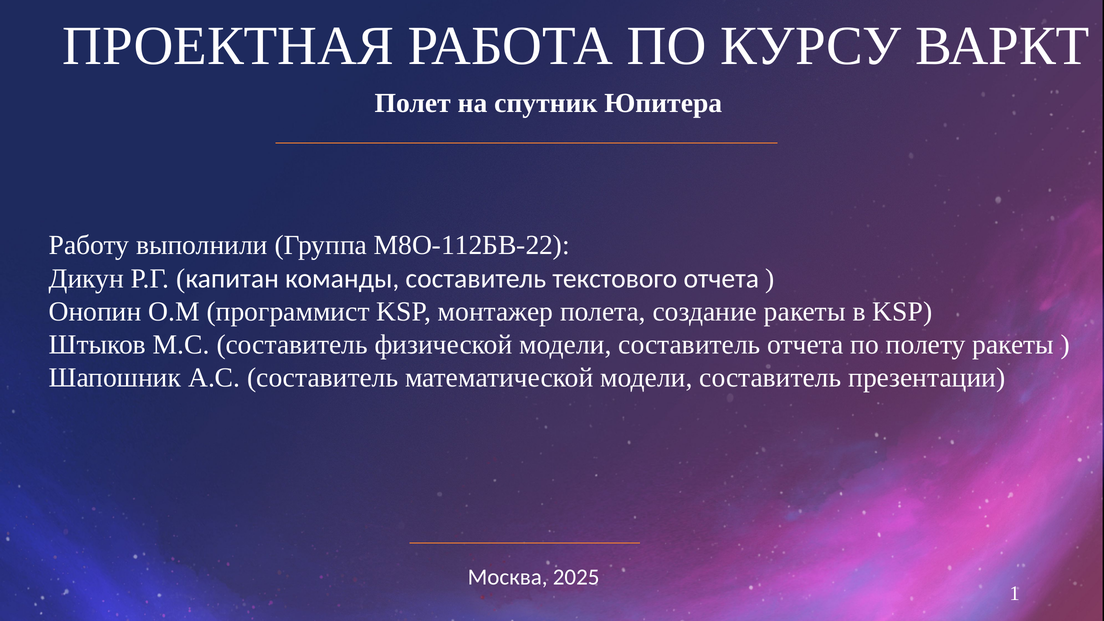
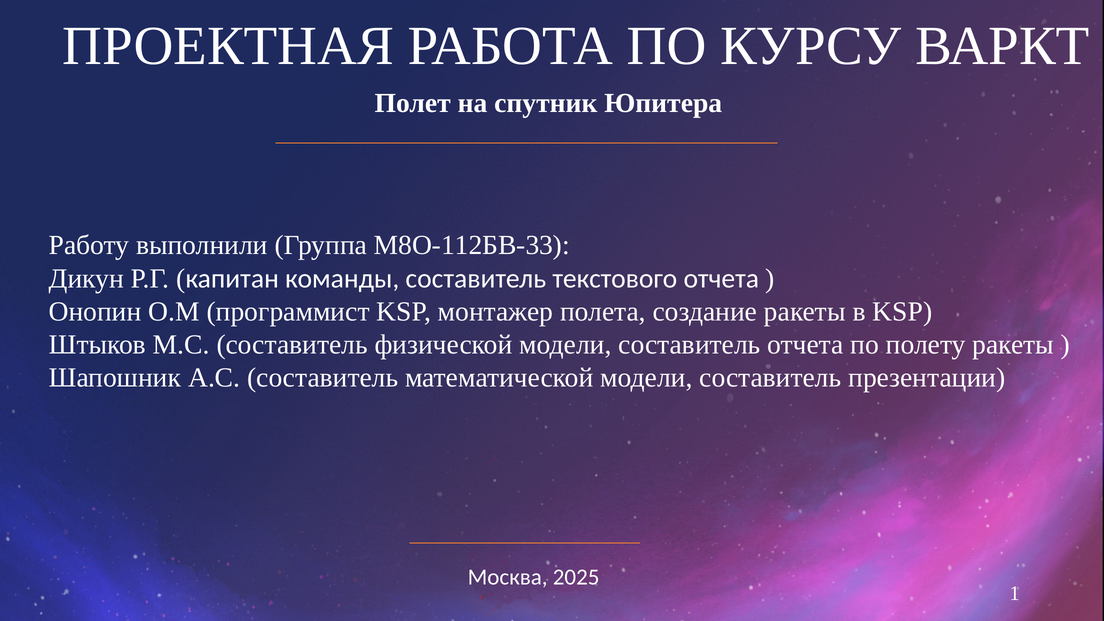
М8О-112БВ-22: М8О-112БВ-22 -> М8О-112БВ-33 (472, 245)
